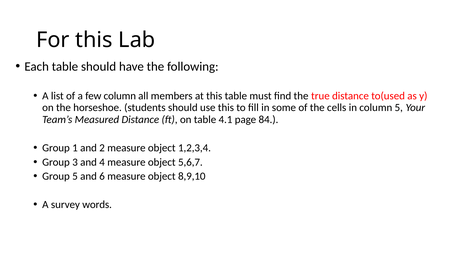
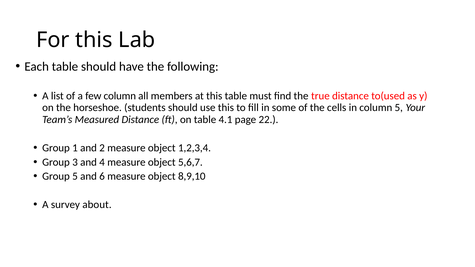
84: 84 -> 22 (268, 120)
words: words -> about (97, 205)
